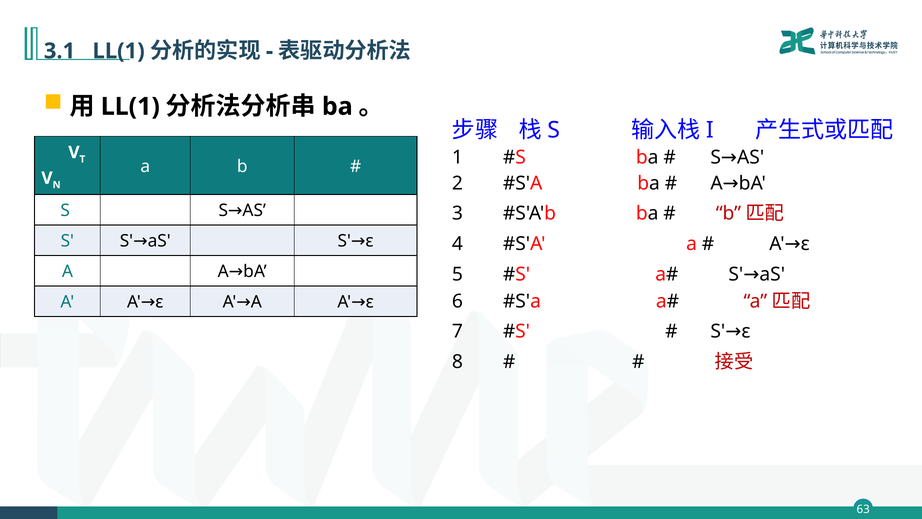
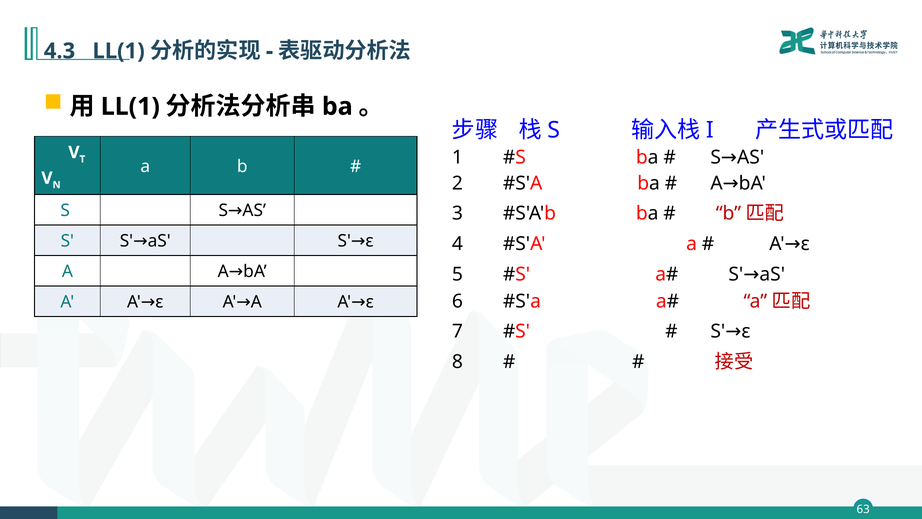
3.1: 3.1 -> 4.3 (60, 51)
